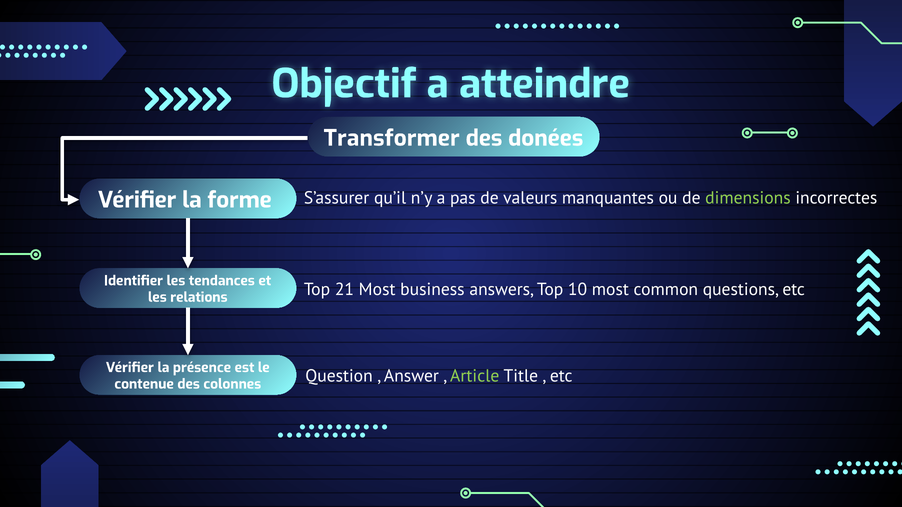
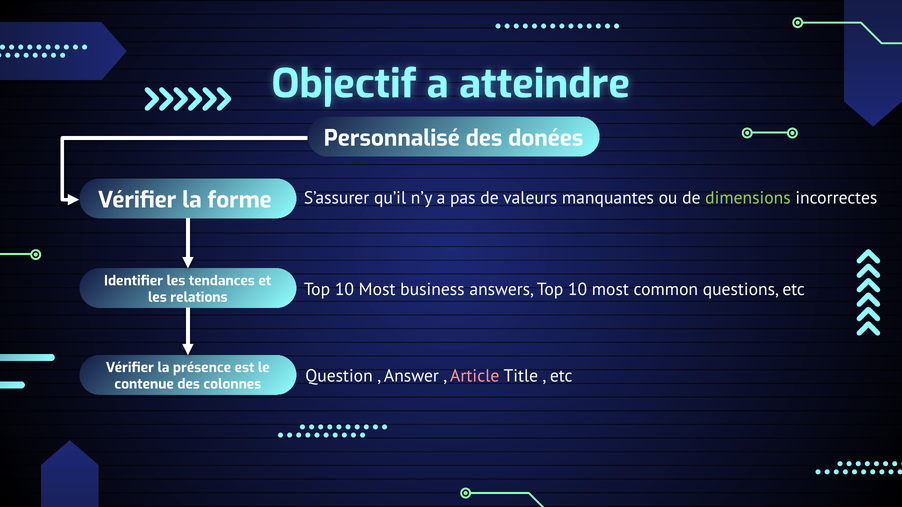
Transformer: Transformer -> Personnalisé (392, 138)
21: 21 -> 10 (345, 289)
Article colour: light green -> pink (475, 376)
